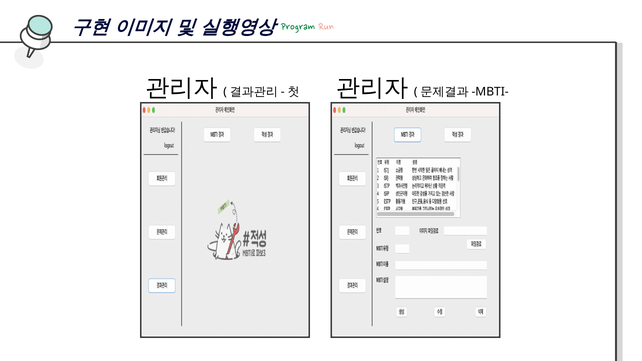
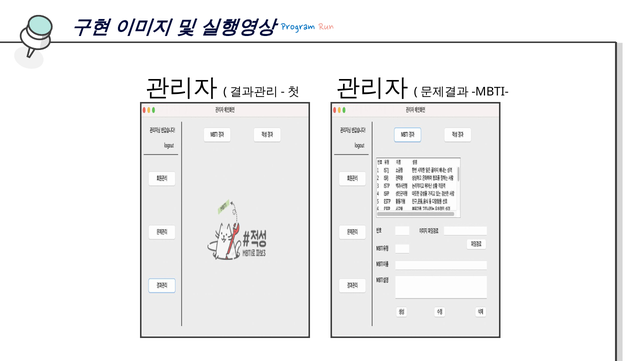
Program colour: green -> blue (298, 27)
